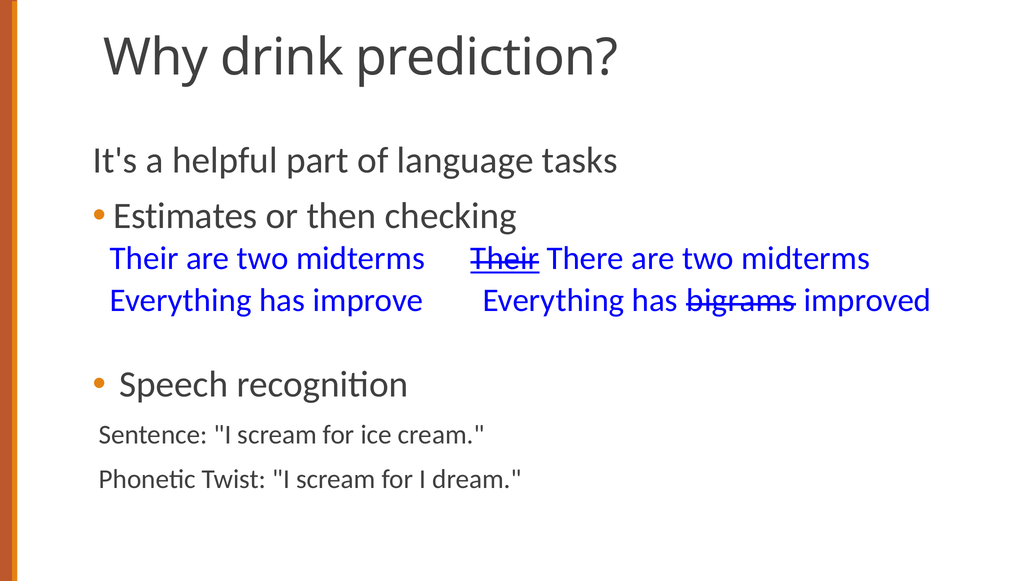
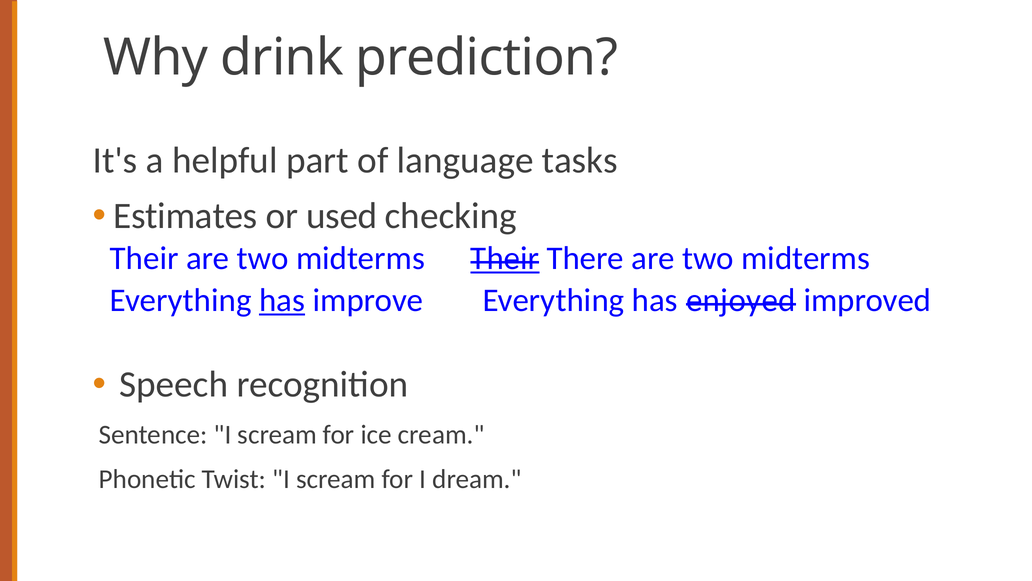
then: then -> used (342, 216)
has underline: none -> present (282, 300)
bigrams: bigrams -> enjoyed (741, 300)
